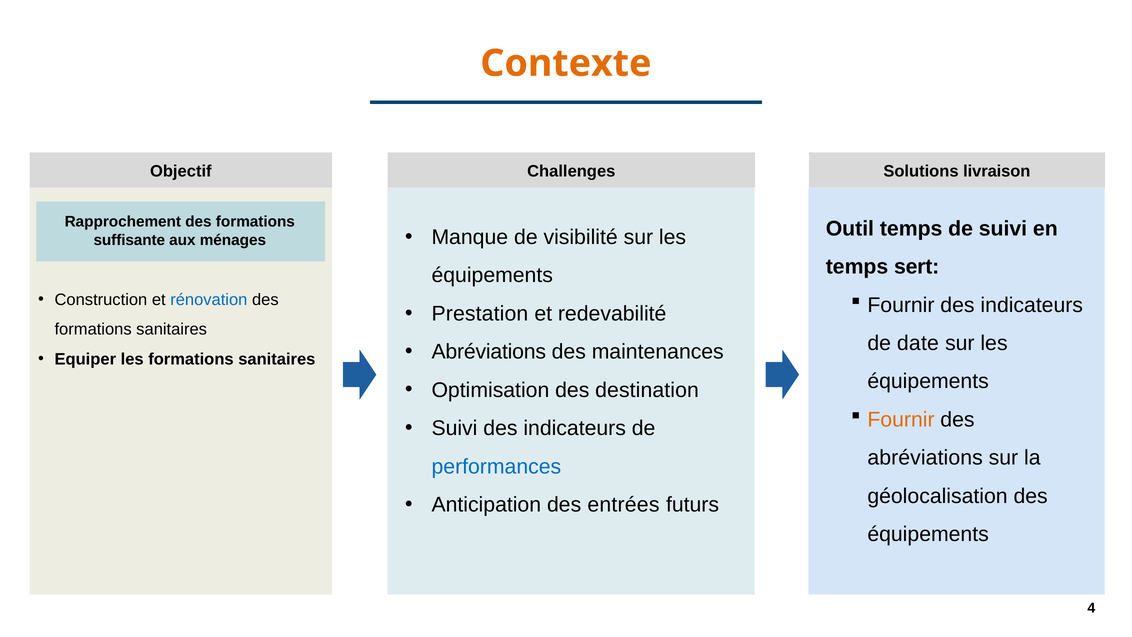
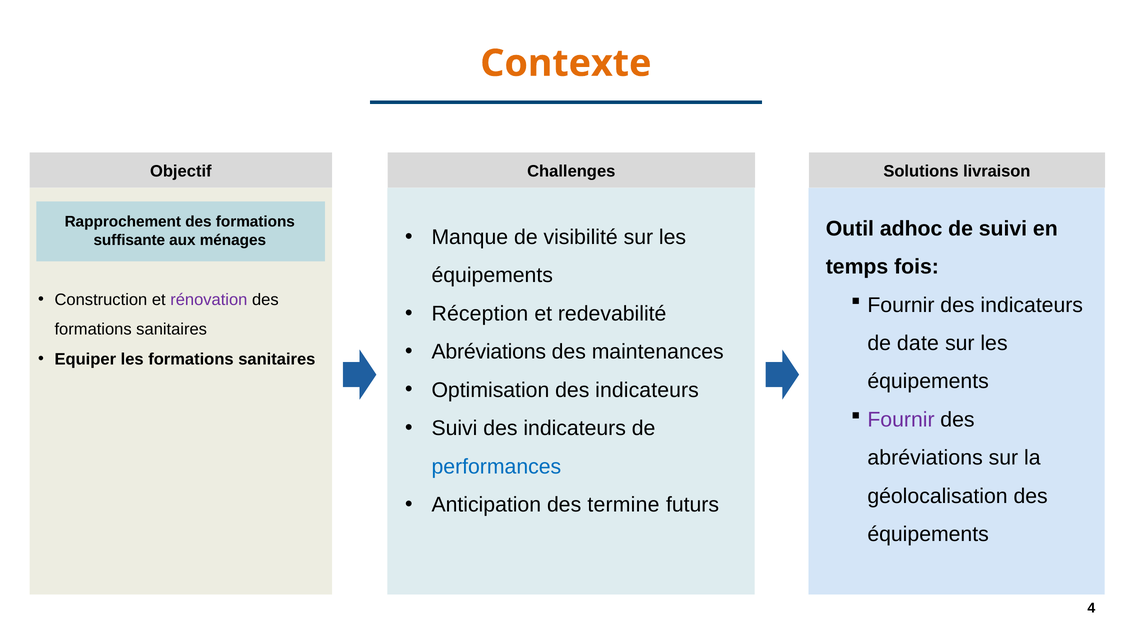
Outil temps: temps -> adhoc (911, 228)
sert: sert -> fois (917, 267)
rénovation colour: blue -> purple (209, 300)
Prestation: Prestation -> Réception (480, 314)
Optimisation des destination: destination -> indicateurs (647, 390)
Fournir colour: orange -> purple (901, 419)
entrées: entrées -> termine (623, 505)
